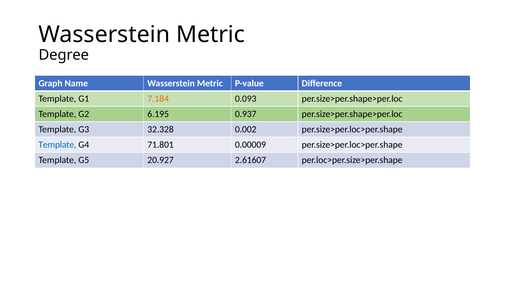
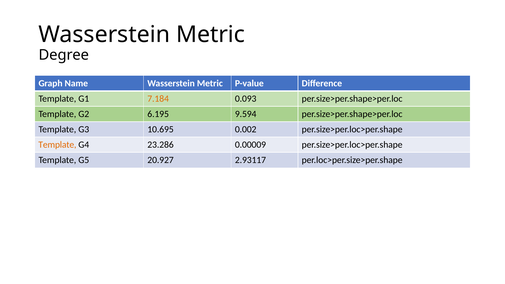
0.937: 0.937 -> 9.594 (246, 114)
32.328: 32.328 -> 10.695 (161, 129)
Template colour: blue -> orange (57, 145)
71.801: 71.801 -> 23.286 (161, 145)
2.61607: 2.61607 -> 2.93117 (250, 160)
